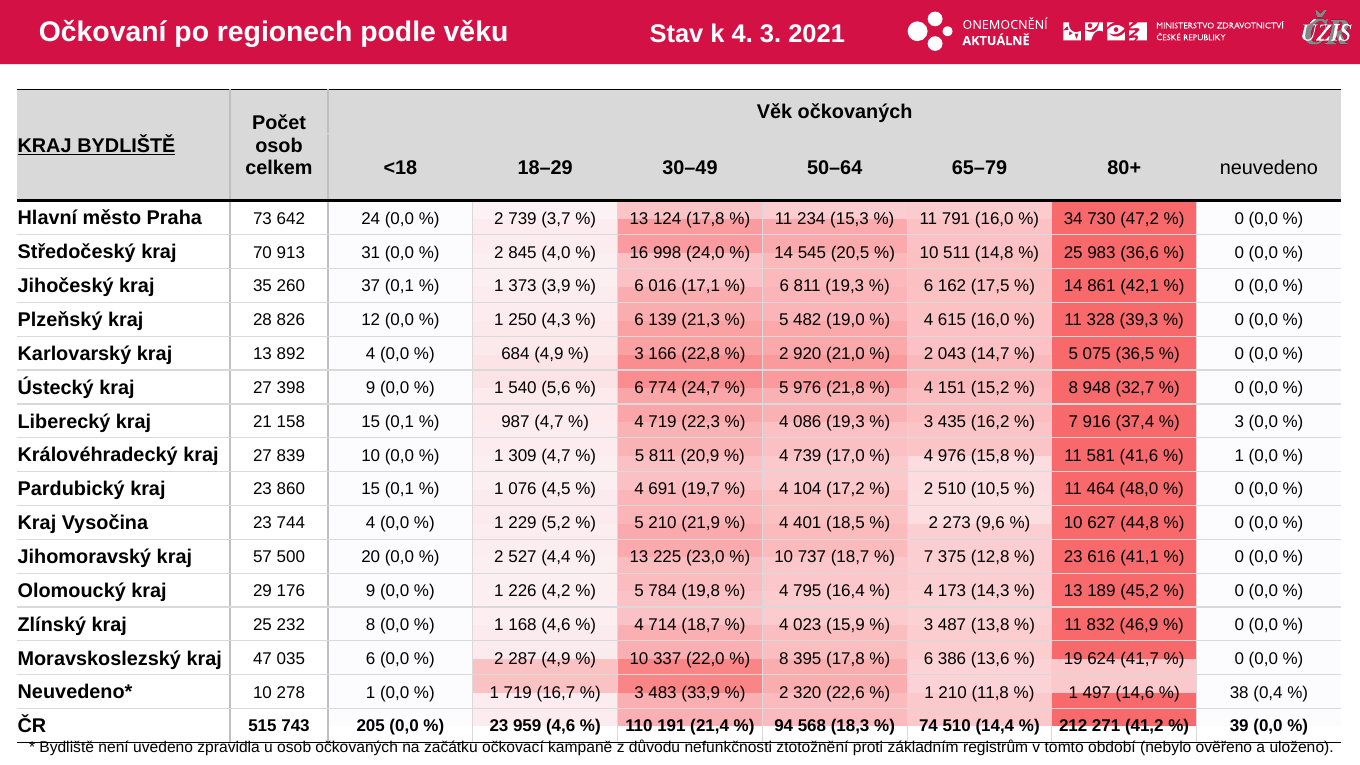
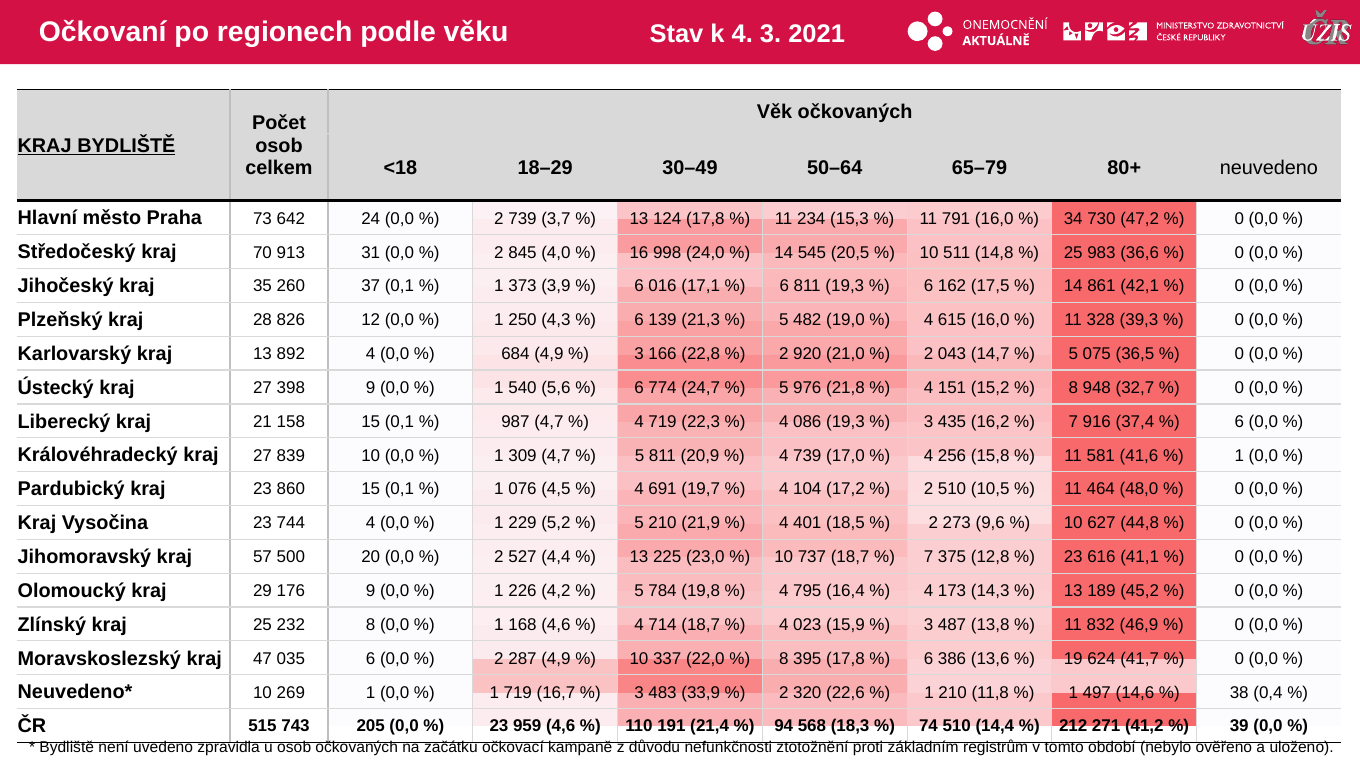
3: 3 -> 6 (1239, 422)
4 976: 976 -> 256 (952, 456)
278: 278 -> 269 (291, 692)
